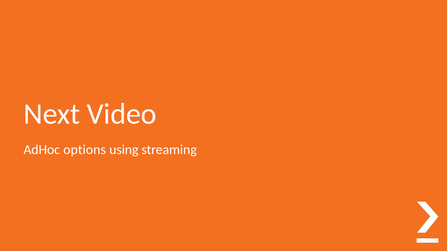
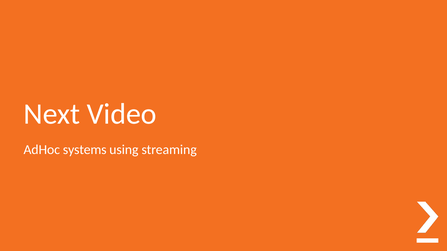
options: options -> systems (85, 150)
